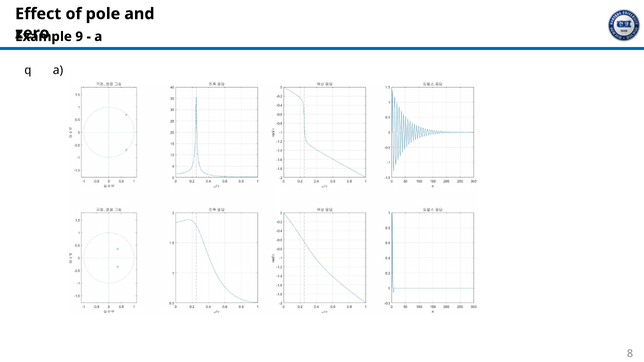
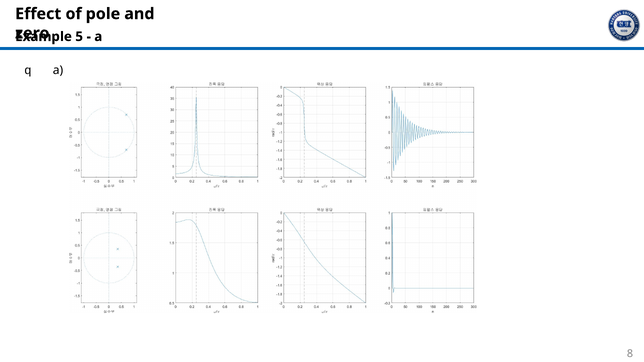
9: 9 -> 5 (79, 37)
